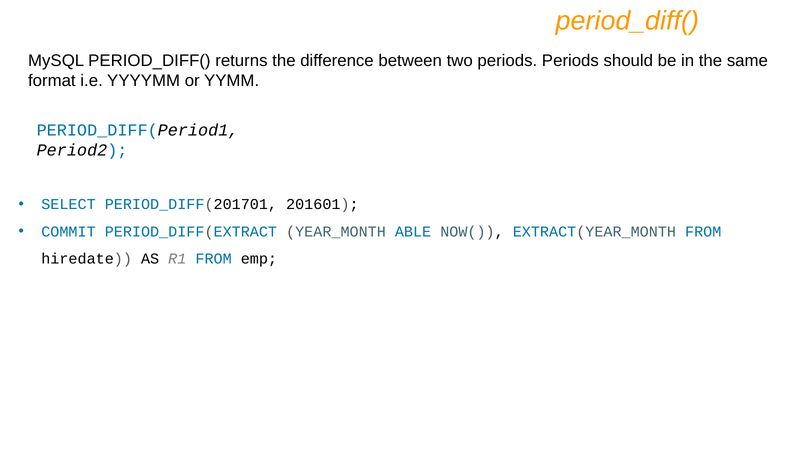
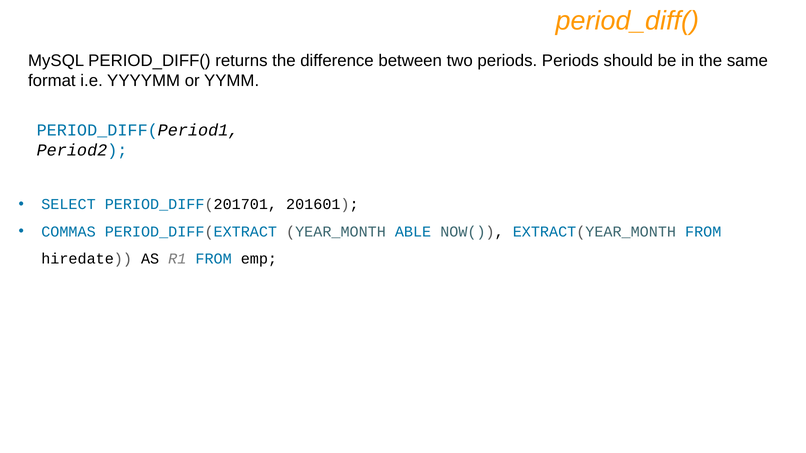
COMMIT: COMMIT -> COMMAS (68, 232)
